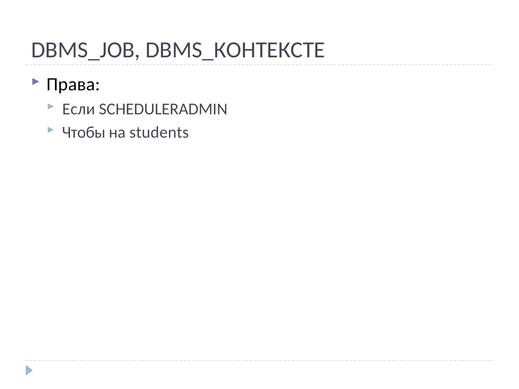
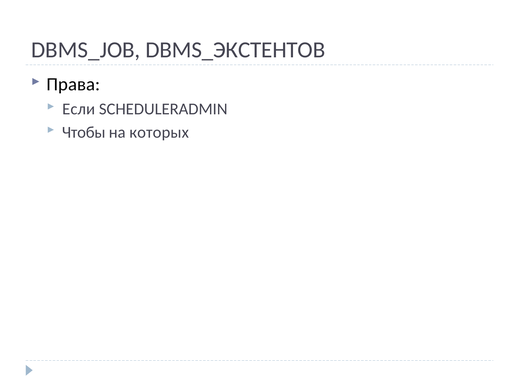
DBMS_КОНТЕКСТЕ: DBMS_КОНТЕКСТЕ -> DBMS_ЭКСТЕНТОВ (235, 50)
students: students -> которых (159, 132)
